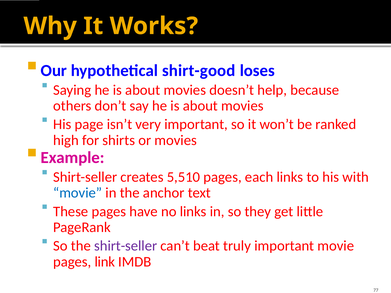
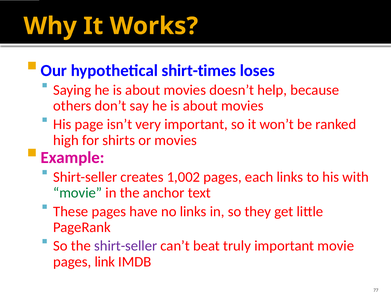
shirt-good: shirt-good -> shirt-times (199, 71)
5,510: 5,510 -> 1,002 (183, 177)
movie colour: blue -> green (78, 193)
